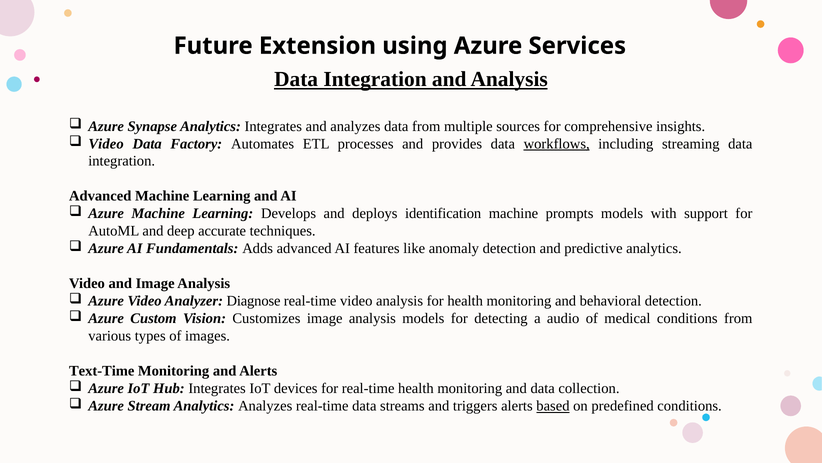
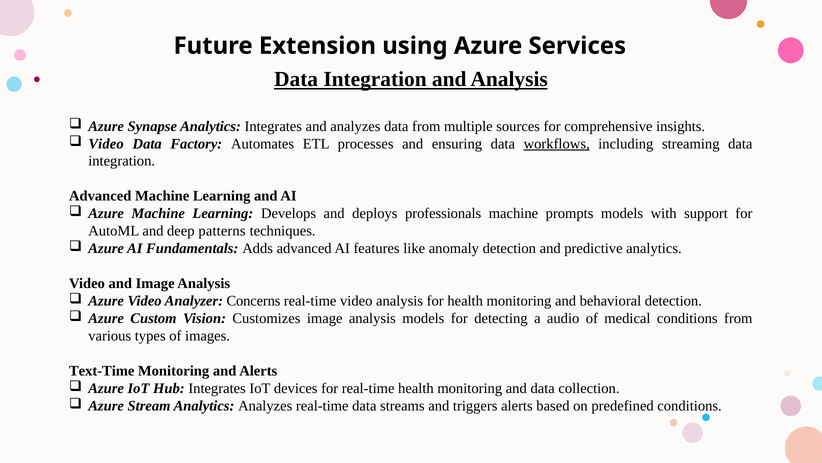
provides: provides -> ensuring (457, 143)
identification: identification -> professionals (443, 213)
accurate: accurate -> patterns (222, 231)
Diagnose: Diagnose -> Concerns (254, 301)
based underline: present -> none (553, 406)
